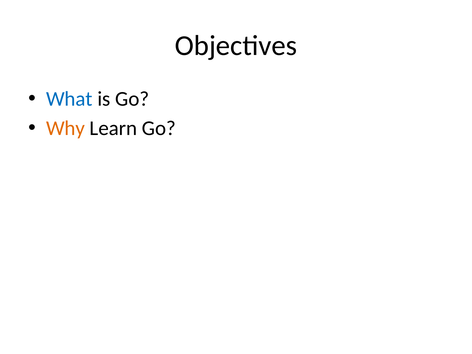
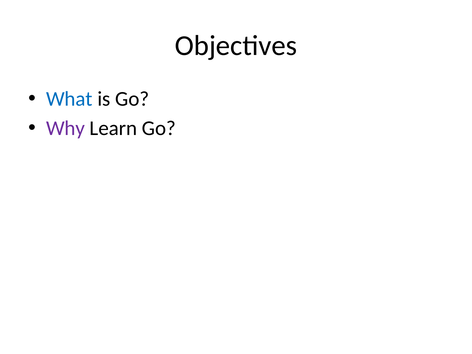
Why colour: orange -> purple (65, 128)
